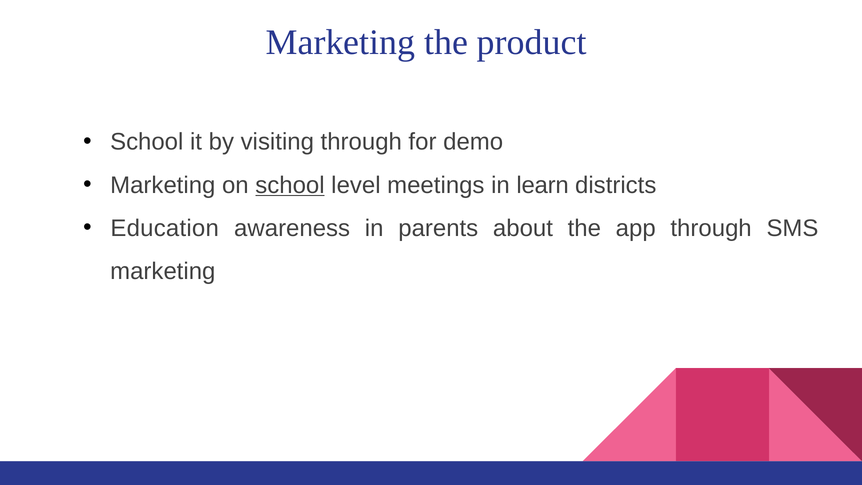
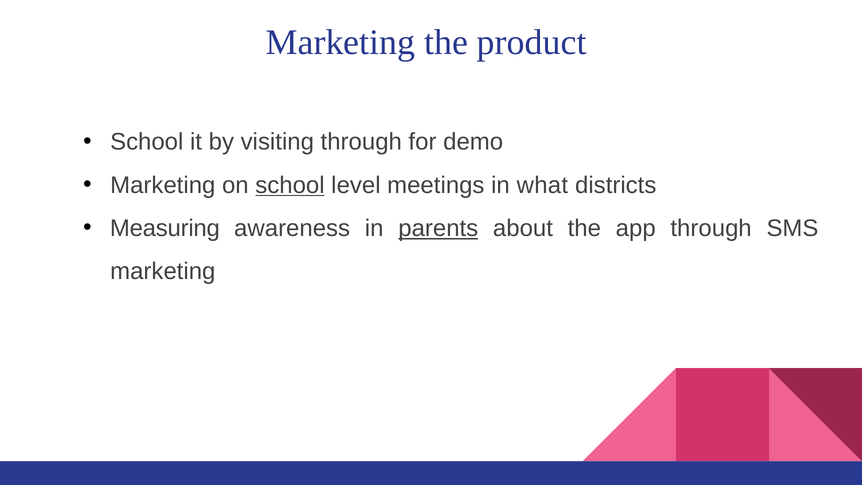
learn: learn -> what (542, 185)
Education: Education -> Measuring (165, 228)
parents underline: none -> present (438, 228)
